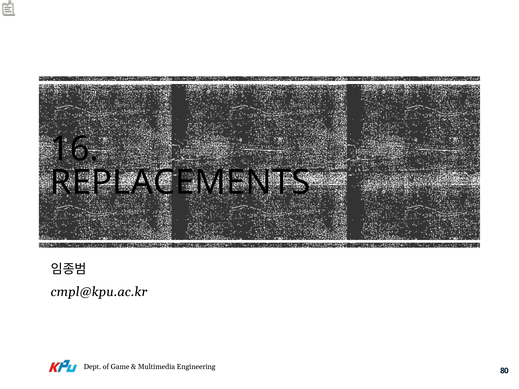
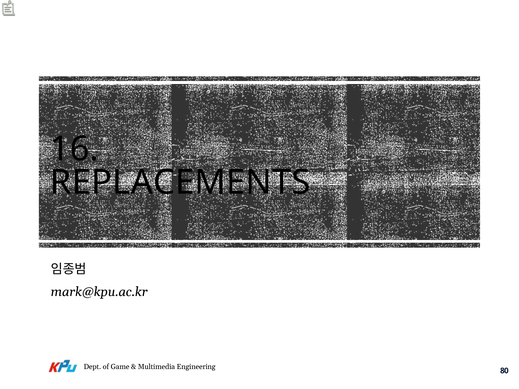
cmpl@kpu.ac.kr: cmpl@kpu.ac.kr -> mark@kpu.ac.kr (99, 292)
